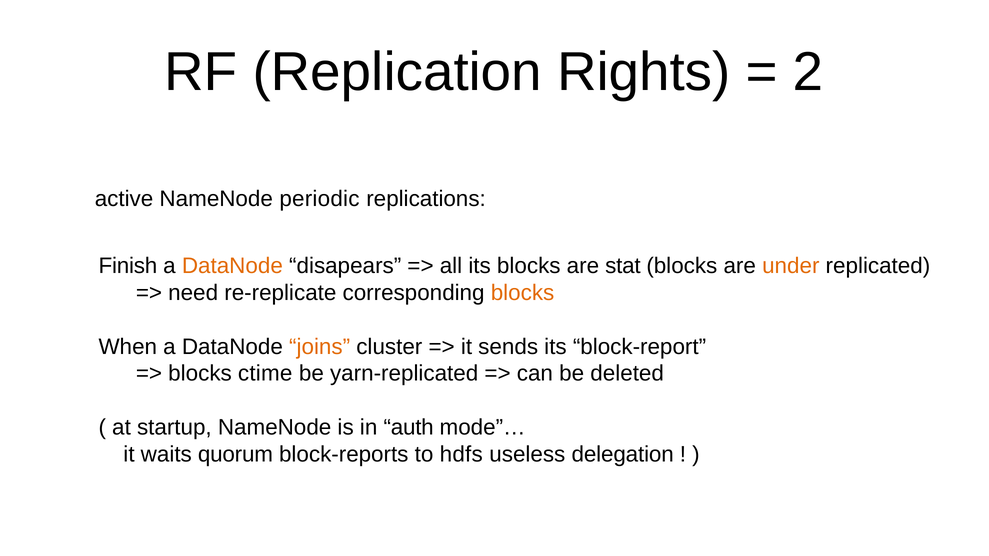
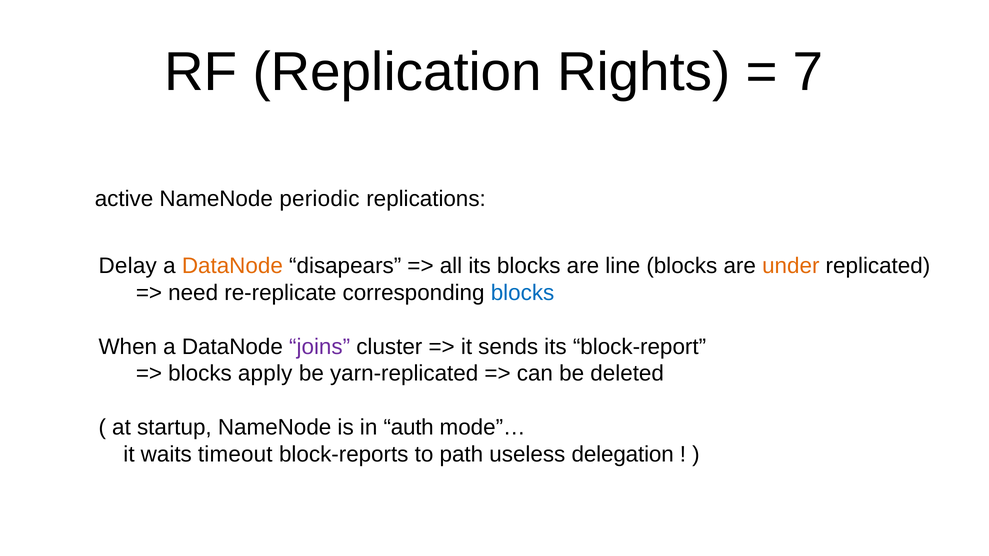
2: 2 -> 7 (808, 72)
Finish: Finish -> Delay (128, 266)
stat: stat -> line (623, 266)
blocks colour: orange -> blue (523, 293)
joins colour: orange -> purple (320, 347)
ctime: ctime -> apply (265, 374)
quorum: quorum -> timeout (235, 455)
hdfs: hdfs -> path (461, 455)
